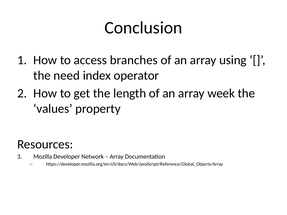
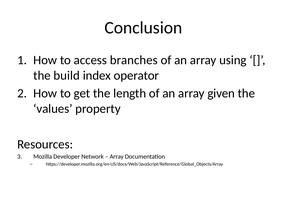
need: need -> build (67, 76)
week: week -> given (221, 93)
